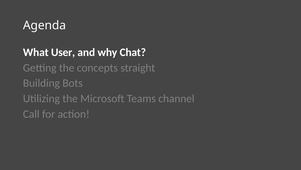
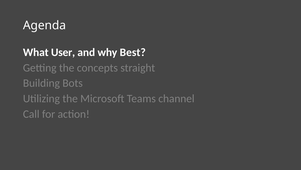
Chat: Chat -> Best (133, 52)
